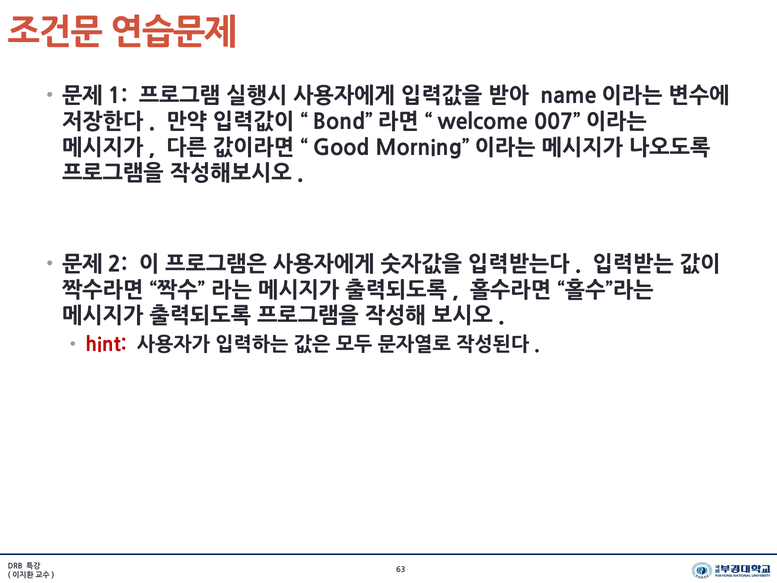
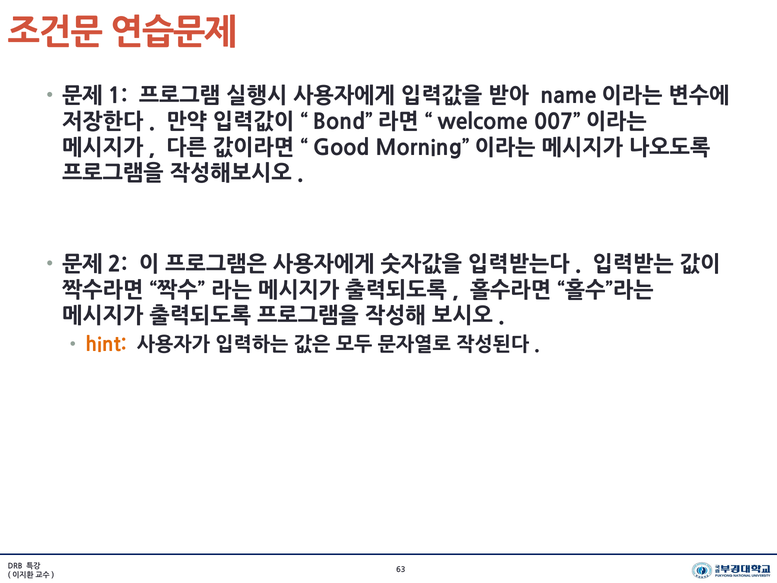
hint colour: red -> orange (106, 345)
